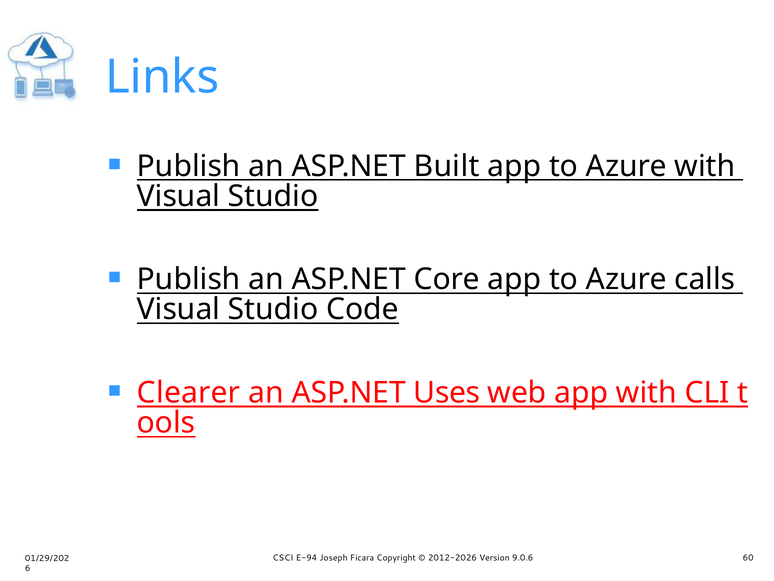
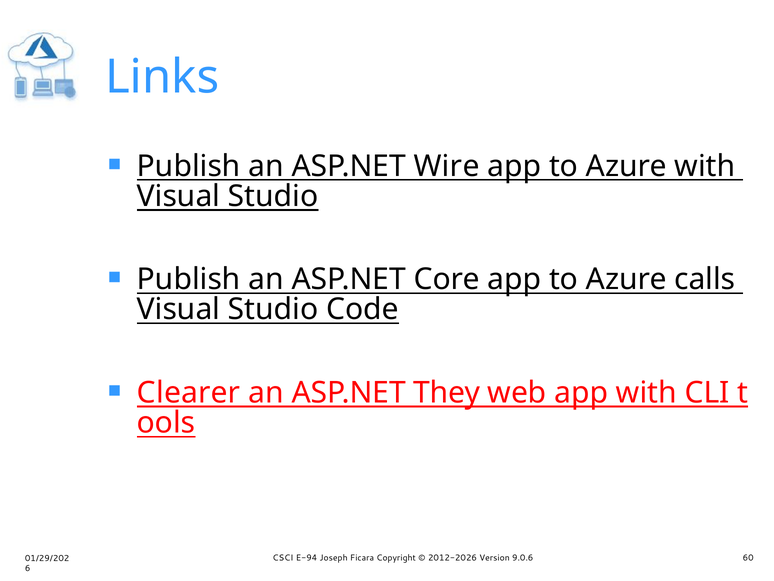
Built: Built -> Wire (447, 166)
Uses: Uses -> They (447, 392)
